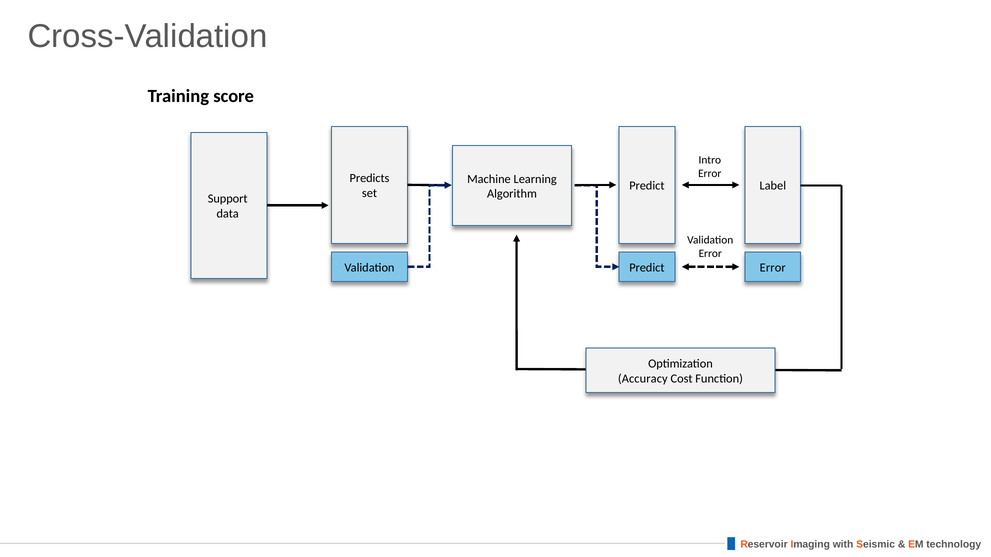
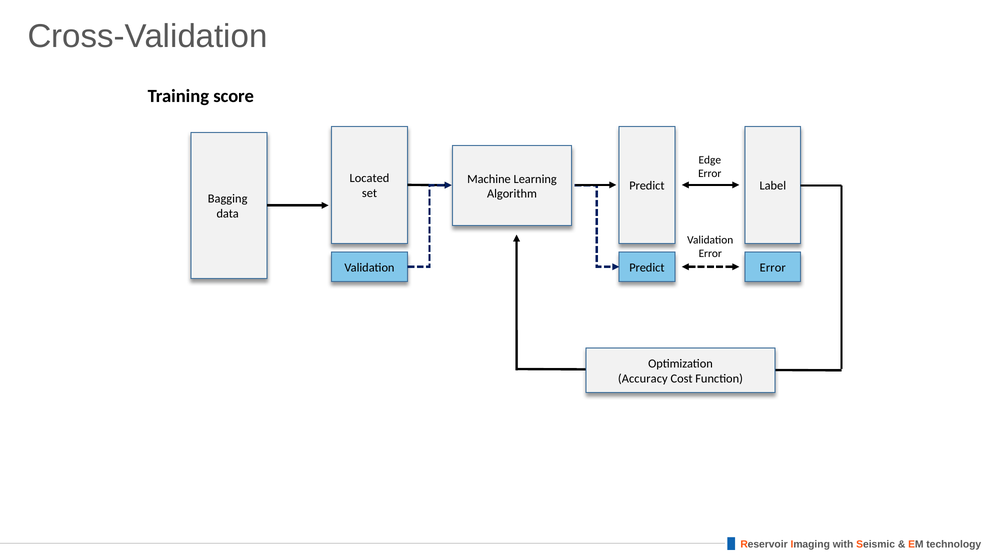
Intro: Intro -> Edge (710, 160)
Predicts: Predicts -> Located (369, 178)
Support: Support -> Bagging (228, 199)
